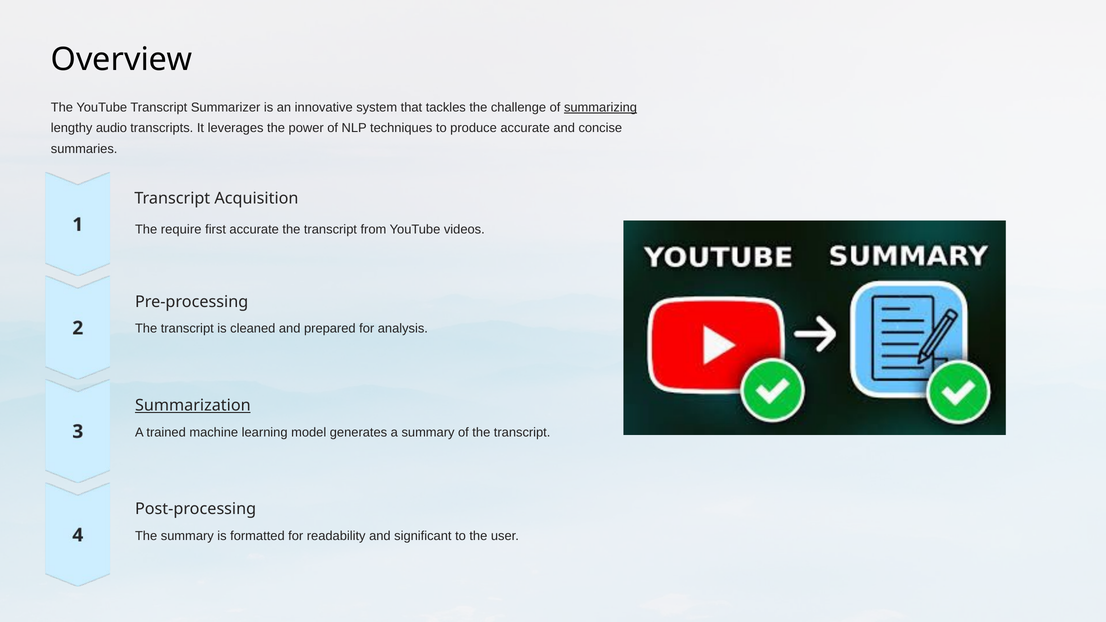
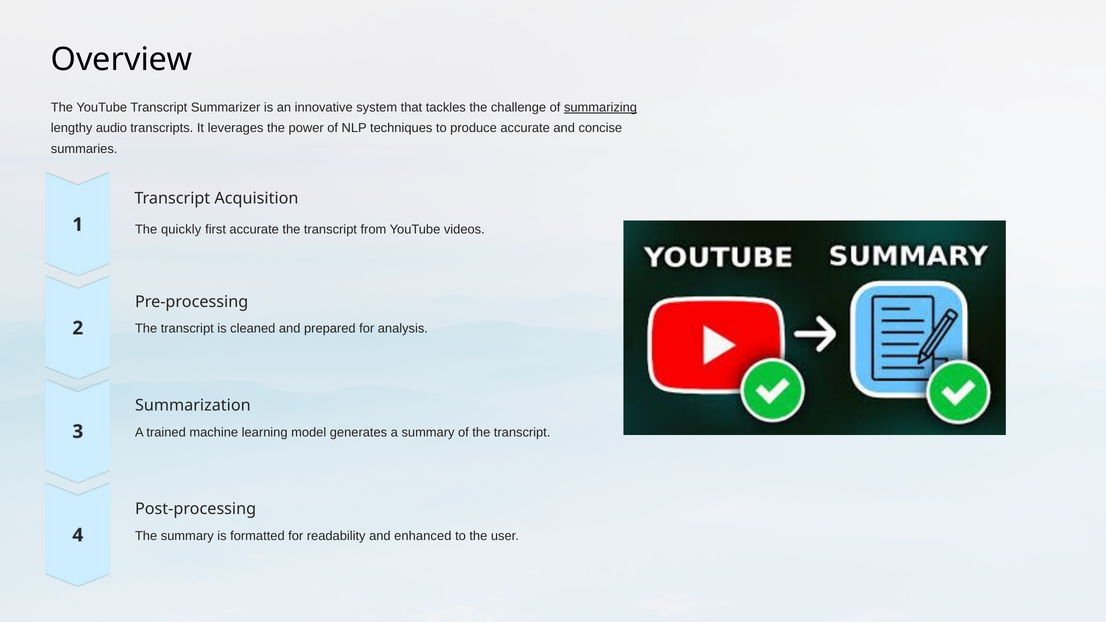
require: require -> quickly (181, 230)
Summarization underline: present -> none (193, 406)
significant: significant -> enhanced (423, 536)
